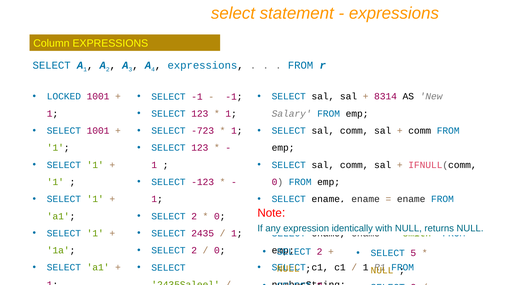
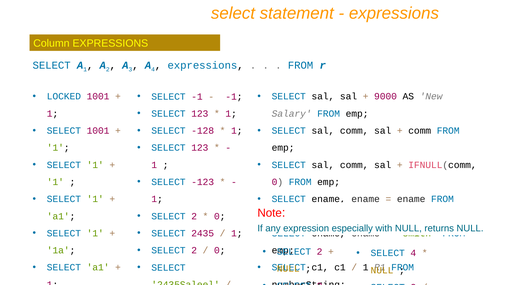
8314: 8314 -> 9000 (386, 96)
-723: -723 -> -128 (203, 131)
identically: identically -> especially (352, 228)
SELECT 5: 5 -> 4 (413, 253)
